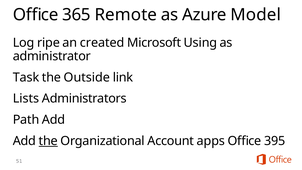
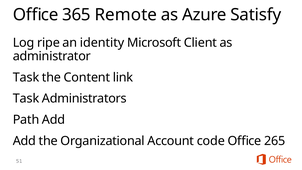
Model: Model -> Satisfy (256, 15)
created: created -> identity (102, 43)
Using: Using -> Client (200, 43)
Outside: Outside -> Content (87, 77)
Lists: Lists -> Task (26, 98)
the underline: present -> none (48, 141)
apps: apps -> code (211, 141)
395: 395 -> 265 (275, 141)
